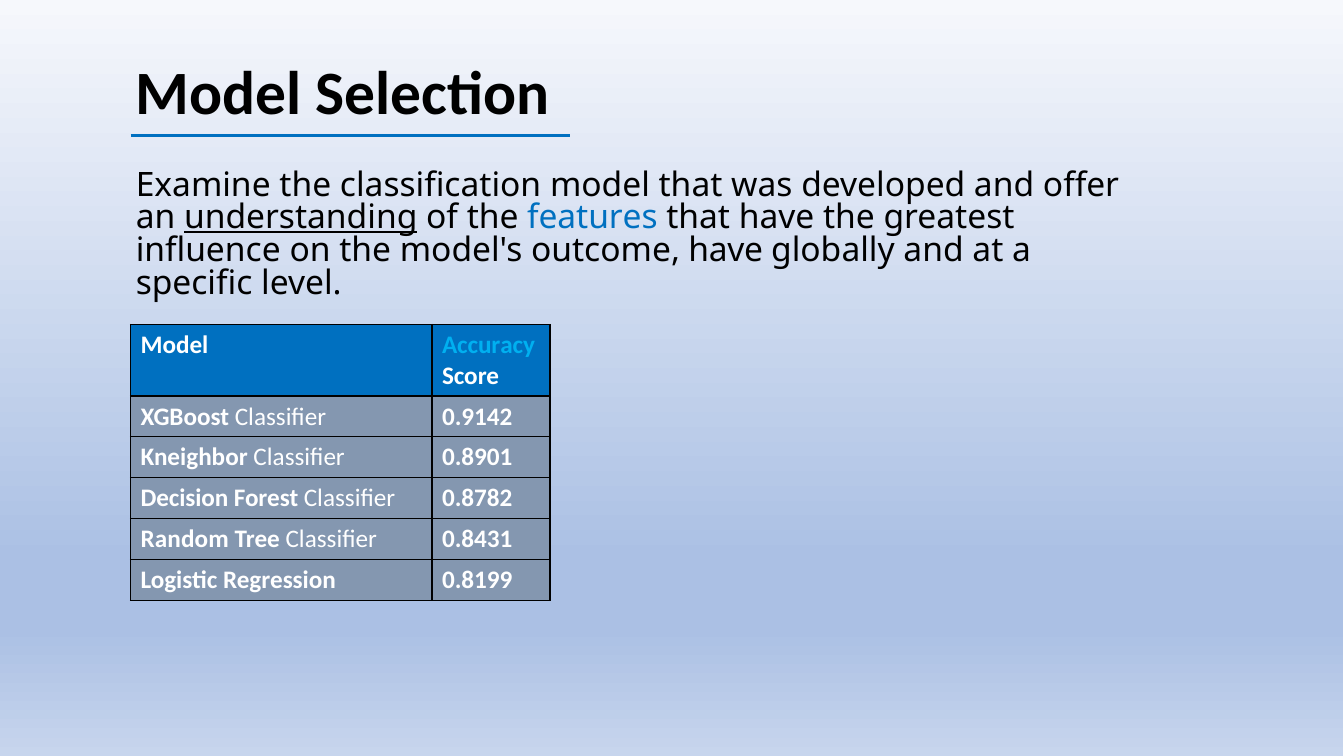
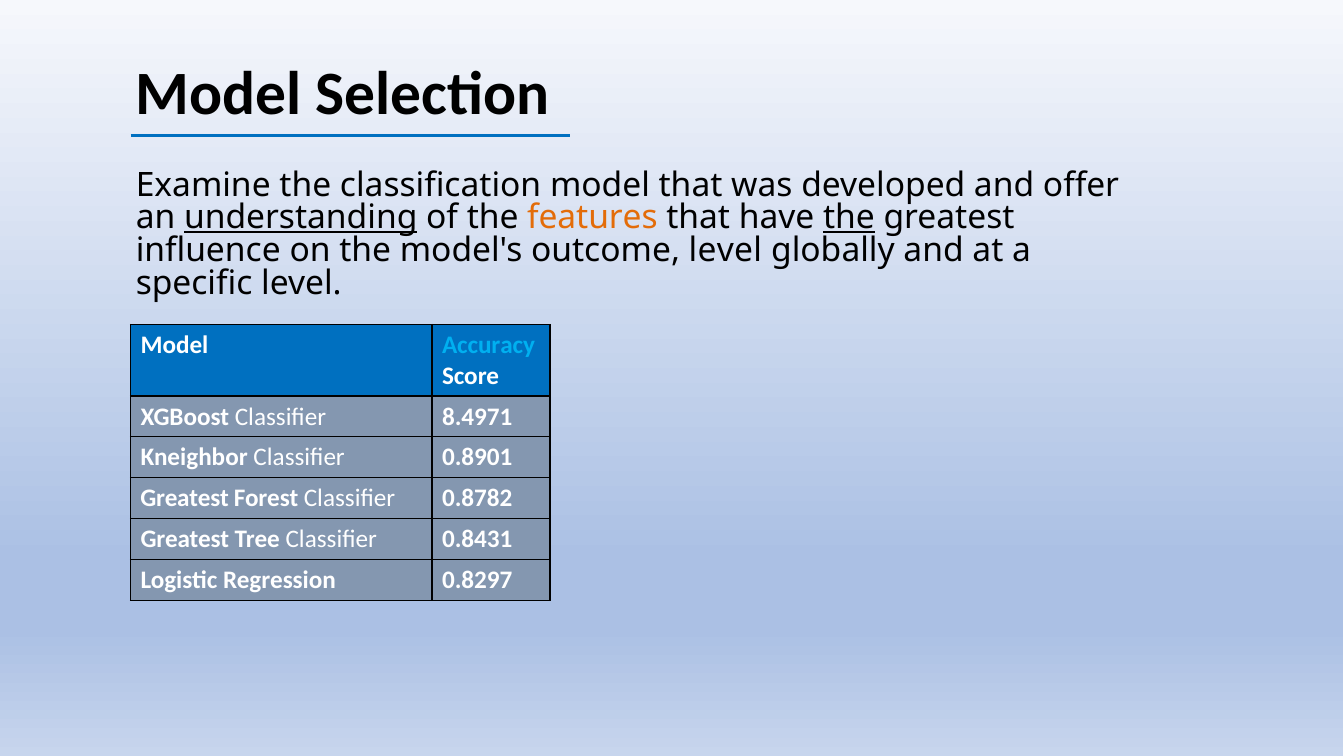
features colour: blue -> orange (592, 218)
the underline: none -> present (849, 218)
outcome have: have -> level (725, 250)
0.9142: 0.9142 -> 8.4971 (477, 416)
Decision: Decision -> Greatest (185, 498)
Random: Random -> Greatest (185, 539)
0.8199: 0.8199 -> 0.8297 (477, 580)
